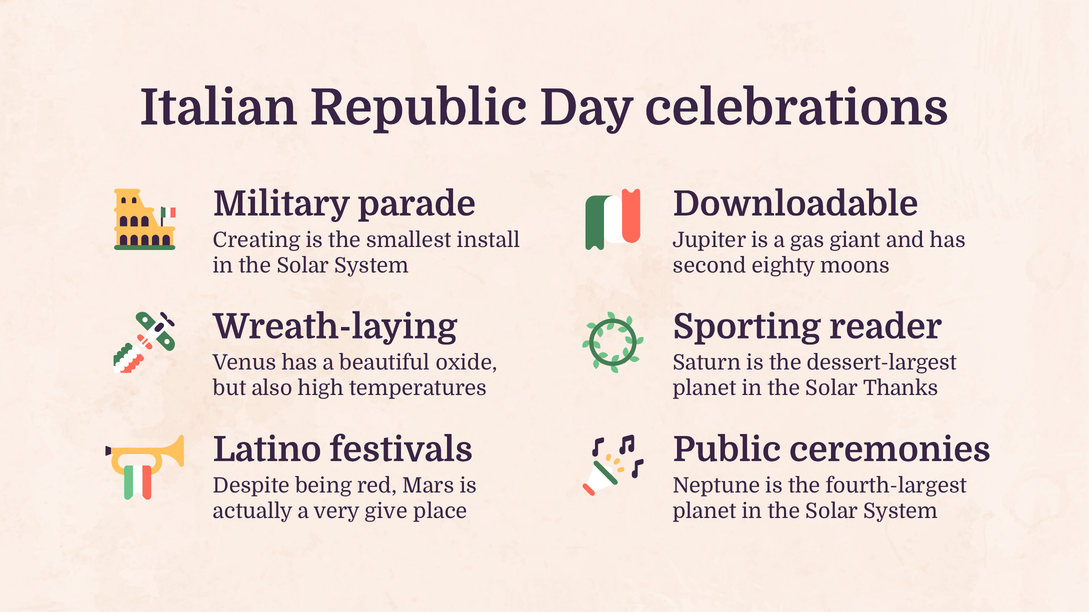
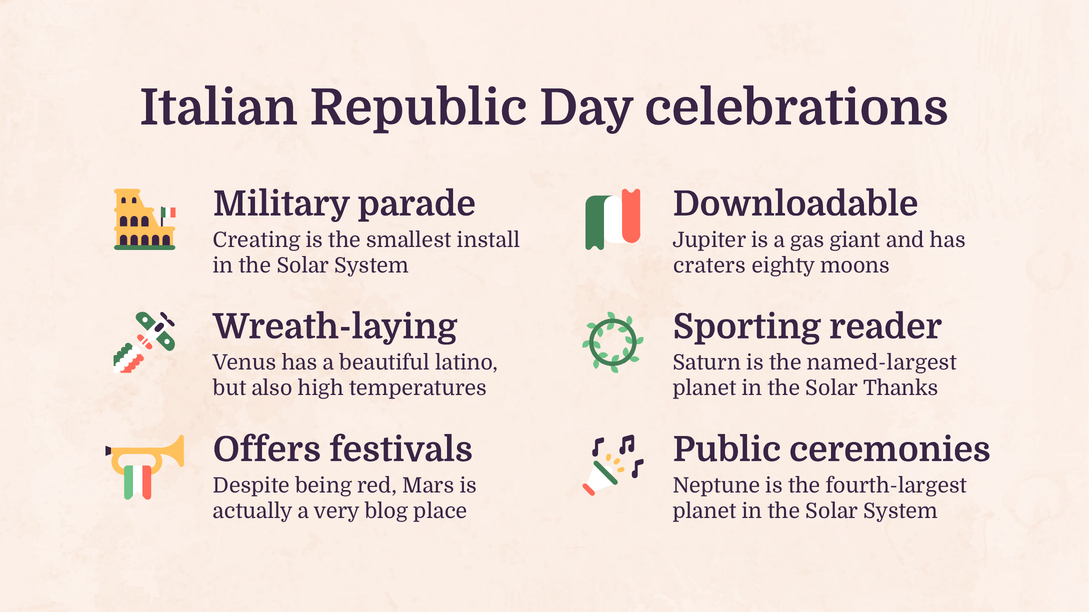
second: second -> craters (709, 266)
oxide: oxide -> latino (467, 363)
dessert-largest: dessert-largest -> named-largest (882, 363)
Latino: Latino -> Offers (267, 450)
give: give -> blog (386, 512)
